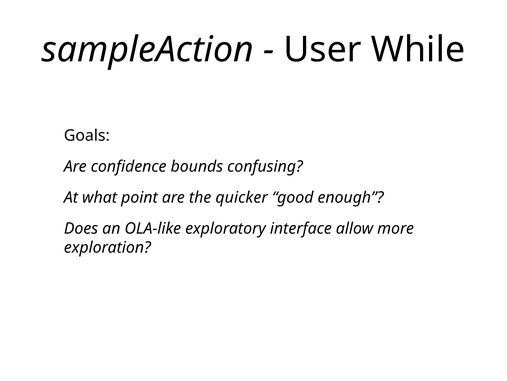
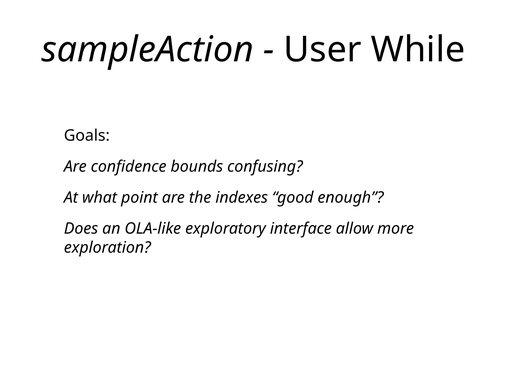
quicker: quicker -> indexes (242, 197)
